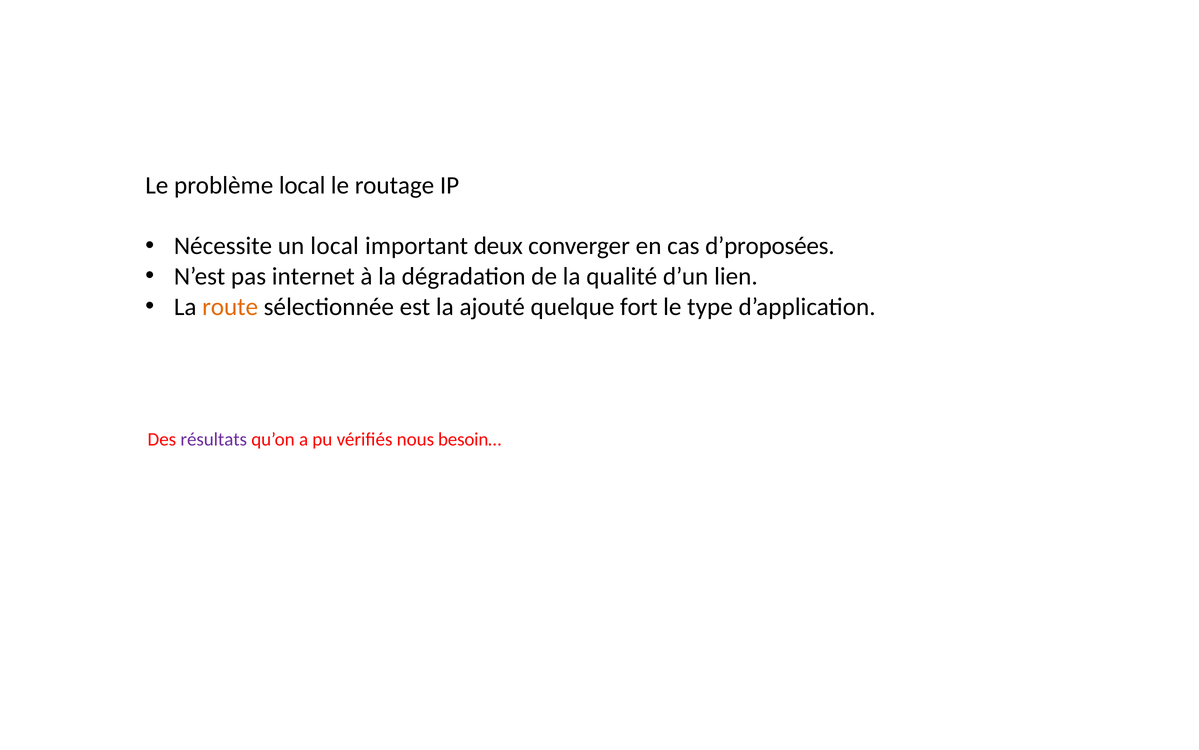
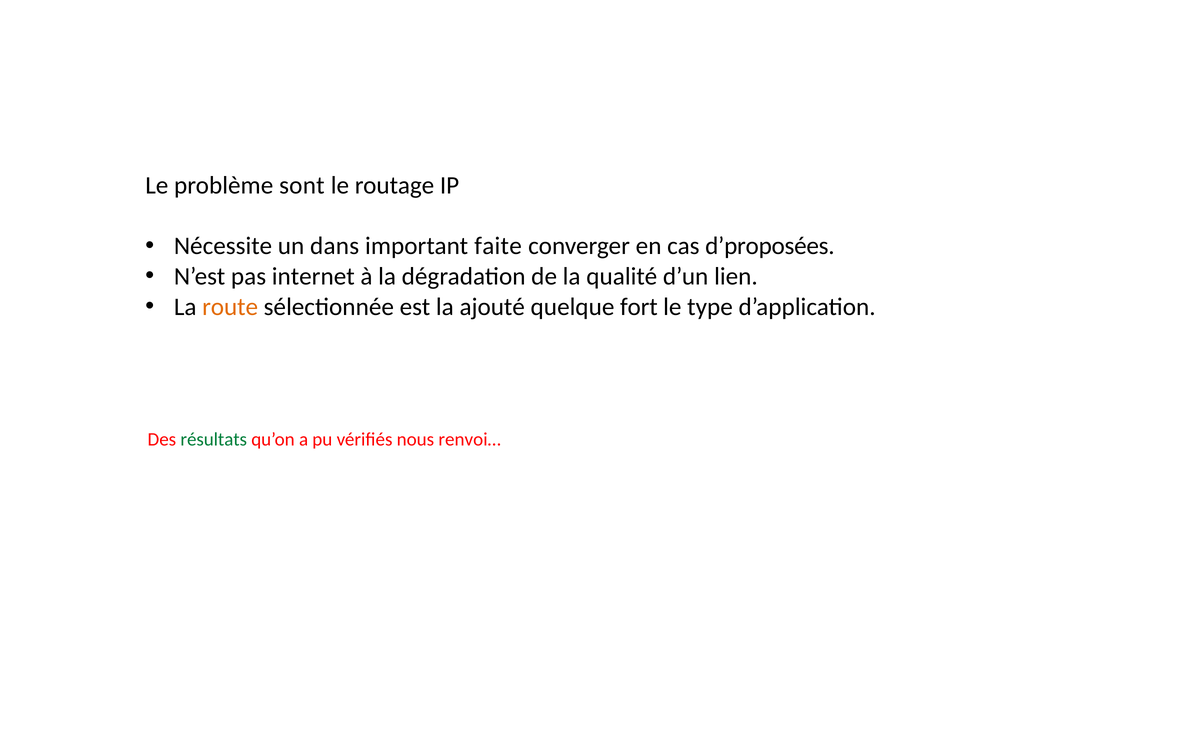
problème local: local -> sont (302, 185)
un local: local -> dans (335, 246)
deux: deux -> faite (498, 246)
résultats colour: purple -> green (214, 439)
besoin…: besoin… -> renvoi… (470, 439)
